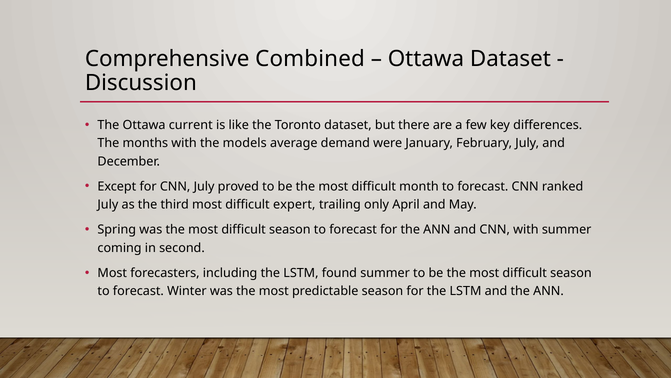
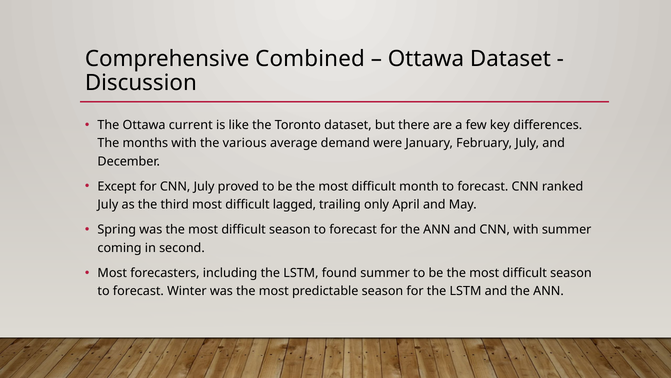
models: models -> various (245, 143)
expert: expert -> lagged (294, 204)
